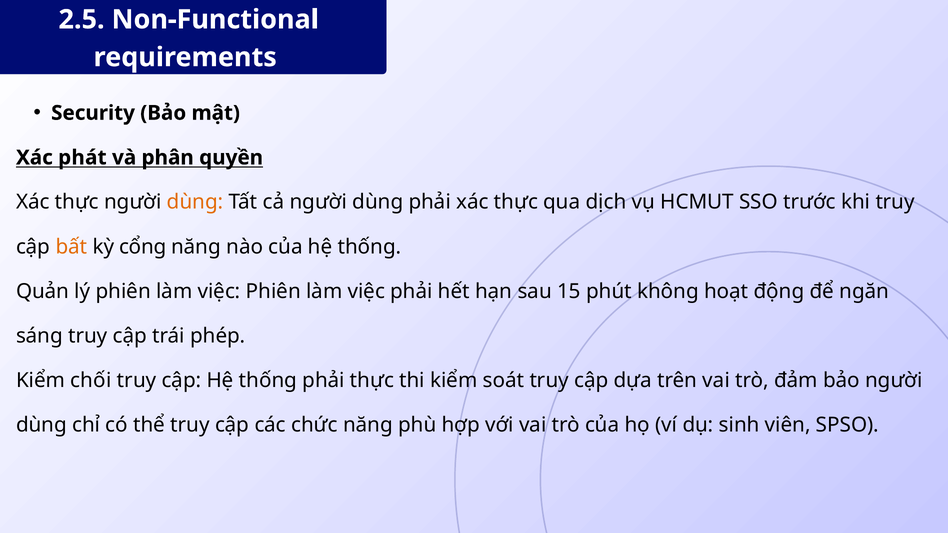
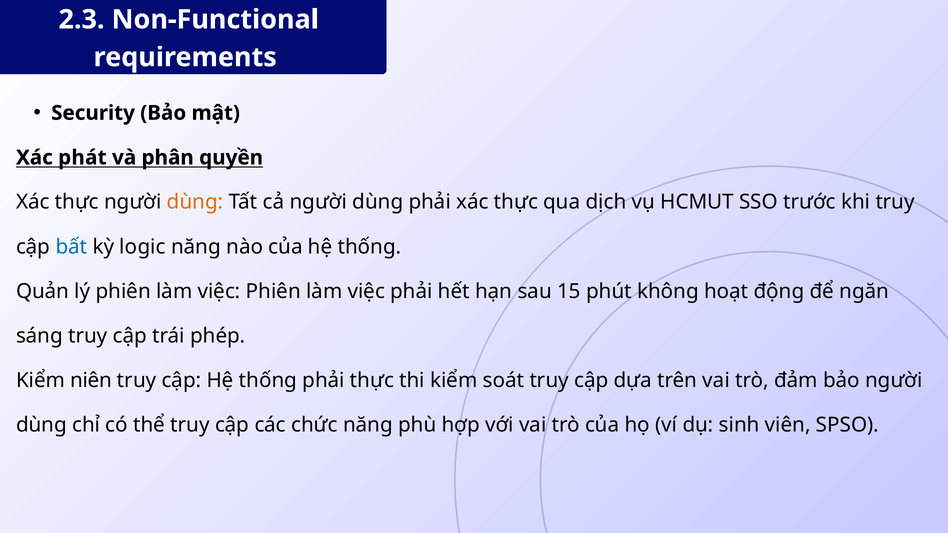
2.5: 2.5 -> 2.3 (82, 20)
bất colour: orange -> blue (71, 247)
cổng: cổng -> logic (143, 247)
chối: chối -> niên (91, 381)
